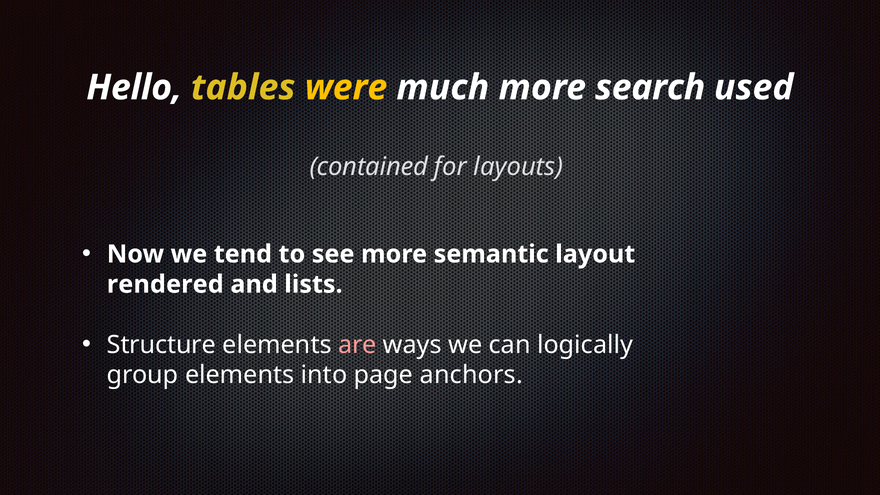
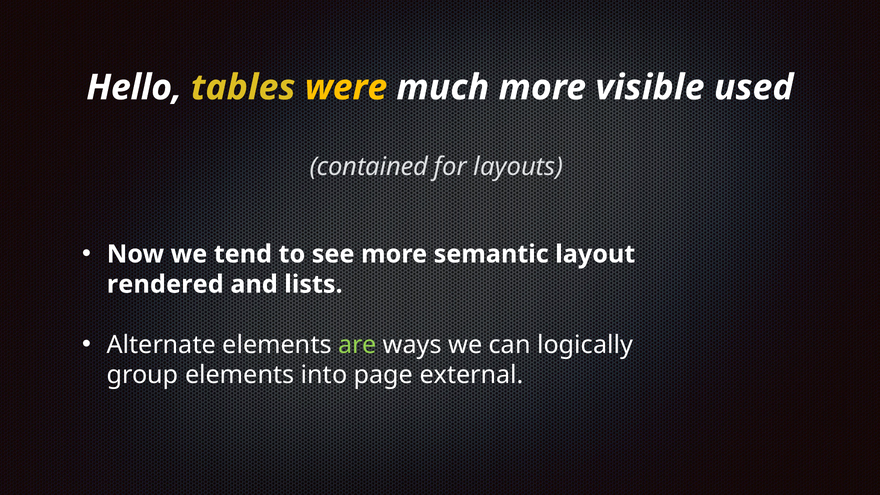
search: search -> visible (650, 88)
Structure: Structure -> Alternate (161, 345)
are colour: pink -> light green (357, 345)
anchors: anchors -> external (471, 375)
